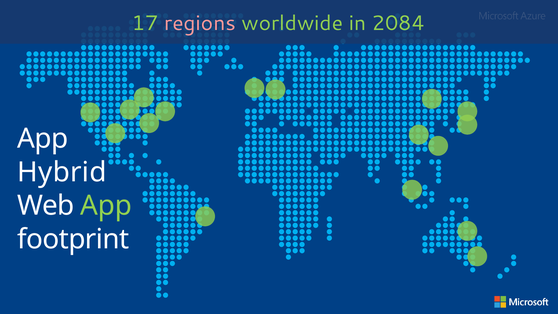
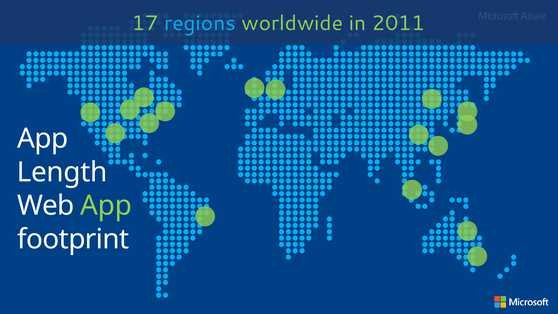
regions colour: pink -> light blue (200, 23)
2084: 2084 -> 2011 (398, 23)
Hybrid: Hybrid -> Length (62, 172)
